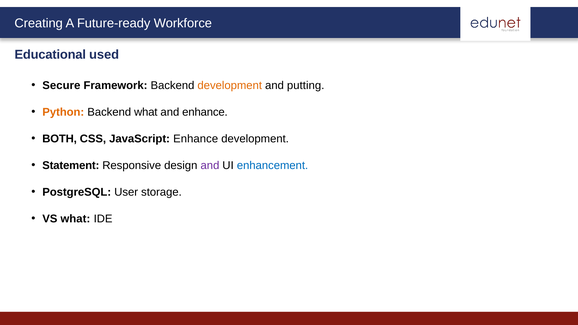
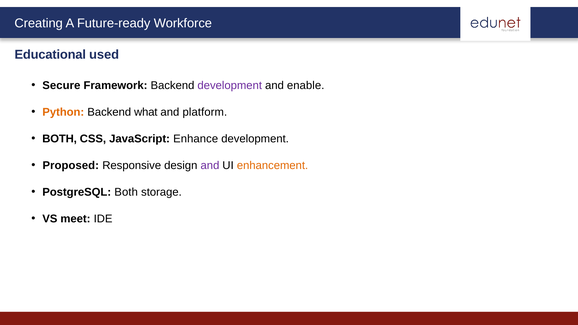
development colour: orange -> purple (230, 86)
putting: putting -> enable (306, 86)
and enhance: enhance -> platform (205, 112)
Statement: Statement -> Proposed (71, 166)
enhancement colour: blue -> orange (272, 166)
PostgreSQL User: User -> Both (126, 192)
VS what: what -> meet (75, 219)
